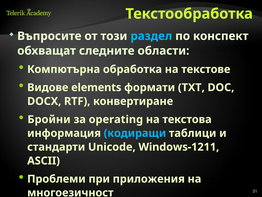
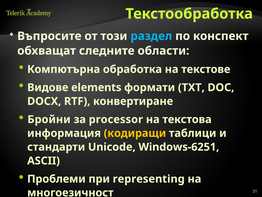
operating: operating -> processor (116, 119)
кодиращи colour: light blue -> yellow (135, 133)
Windows-1211: Windows-1211 -> Windows-6251 (179, 147)
приложения: приложения -> representing (149, 179)
